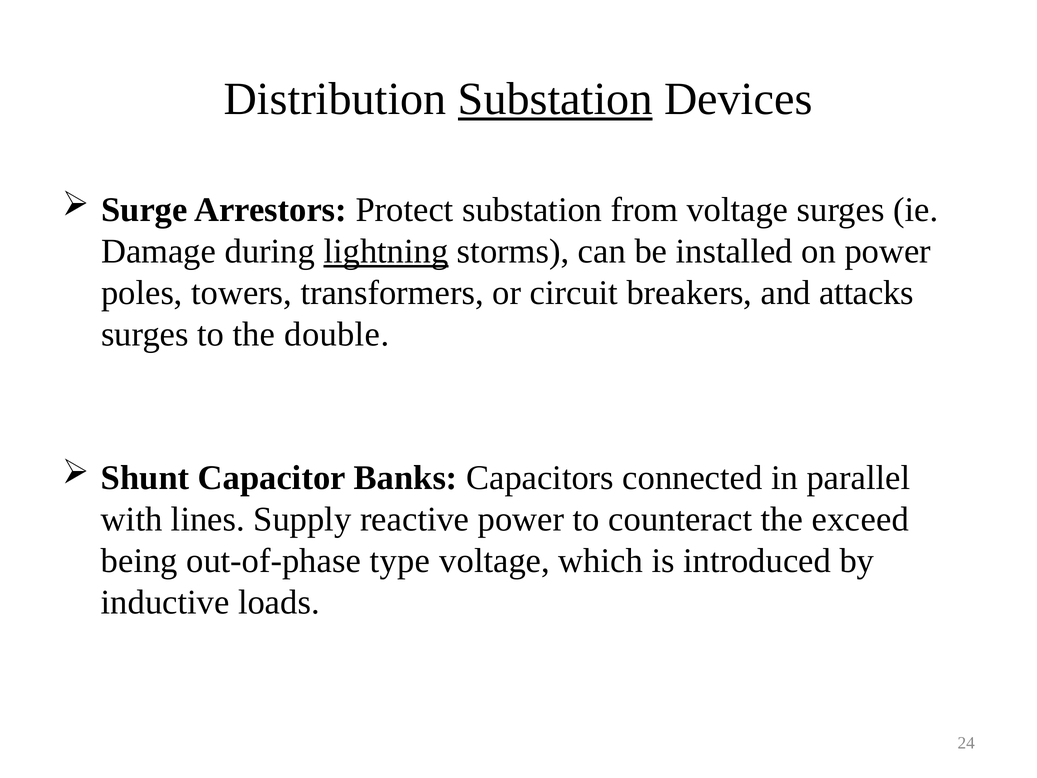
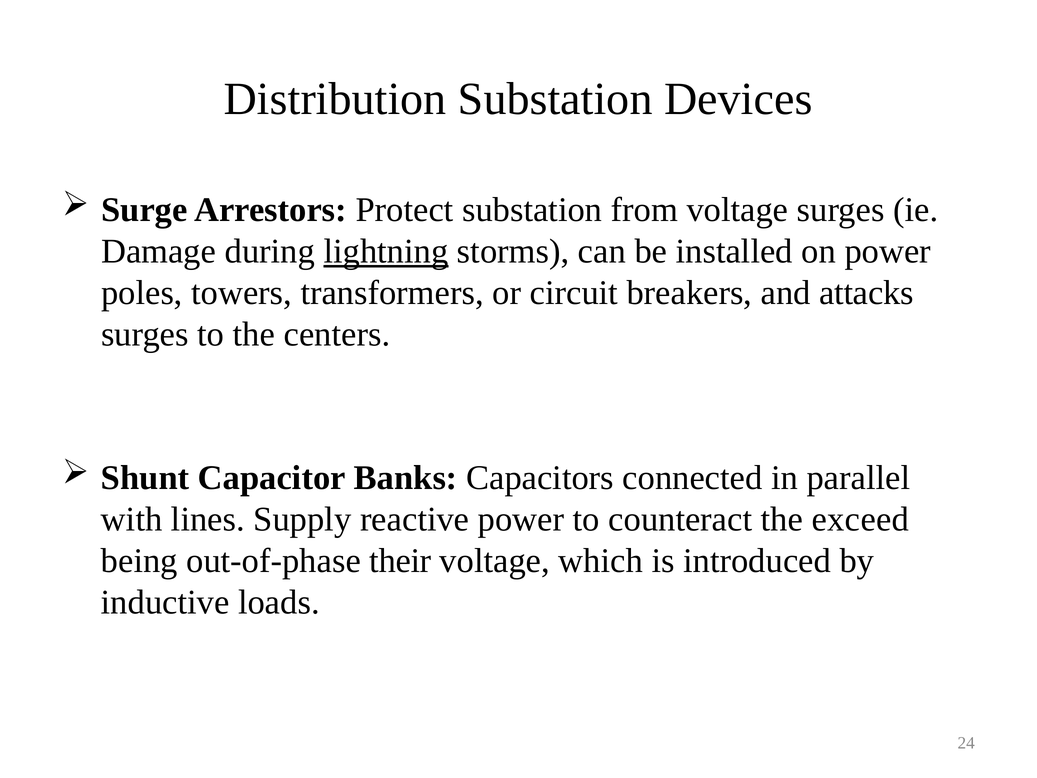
Substation underline: present -> none (555, 99)
double: double -> centers (337, 334)
type: type -> their (400, 561)
